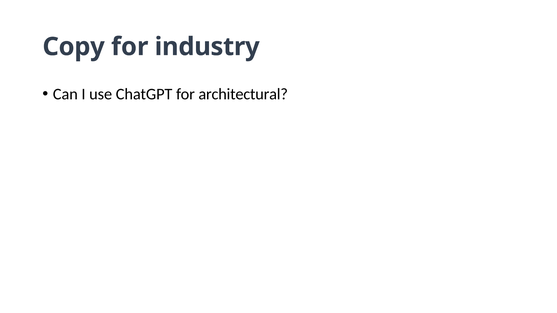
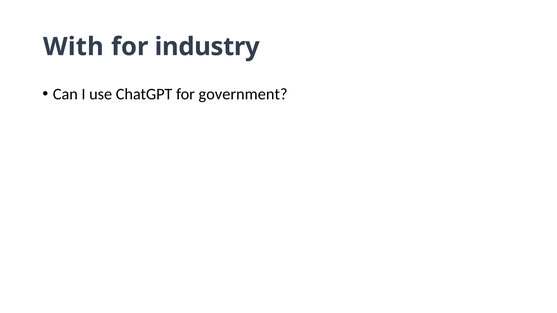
Copy: Copy -> With (73, 47)
architectural: architectural -> government (243, 94)
